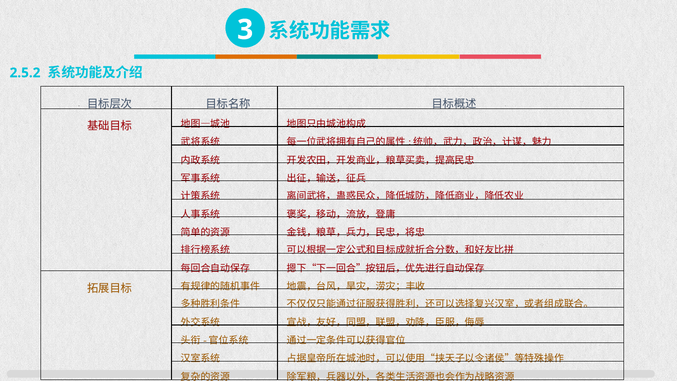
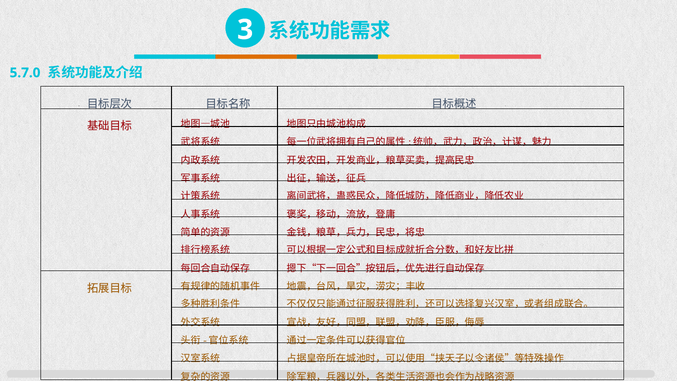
2.5.2: 2.5.2 -> 5.7.0 (25, 73)
